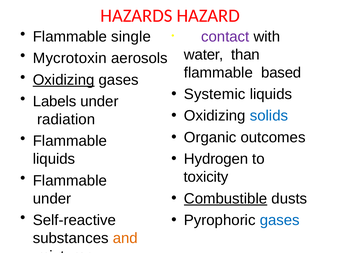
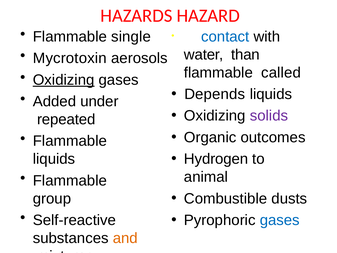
contact colour: purple -> blue (225, 37)
based: based -> called (281, 73)
Systemic: Systemic -> Depends (215, 94)
Labels: Labels -> Added (55, 101)
solids colour: blue -> purple (269, 116)
radiation: radiation -> repeated (66, 119)
toxicity: toxicity -> animal (206, 177)
Combustible underline: present -> none (226, 198)
under: under -> group (52, 198)
